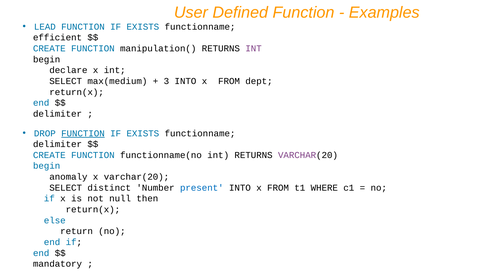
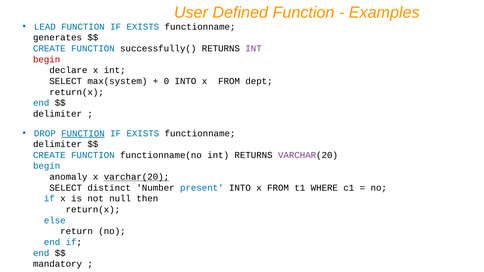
efficient: efficient -> generates (58, 38)
manipulation(: manipulation( -> successfully( (158, 49)
begin colour: black -> red (47, 59)
max(medium: max(medium -> max(system (117, 81)
3: 3 -> 0 (166, 81)
varchar(20 underline: none -> present (136, 177)
